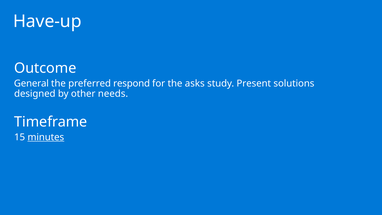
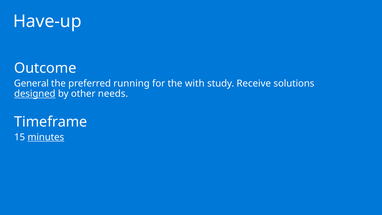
respond: respond -> running (132, 83)
asks: asks -> with (195, 83)
Present: Present -> Receive (254, 83)
designed underline: none -> present (35, 94)
